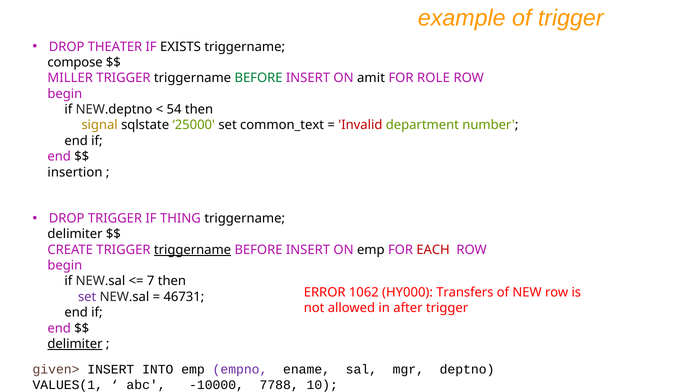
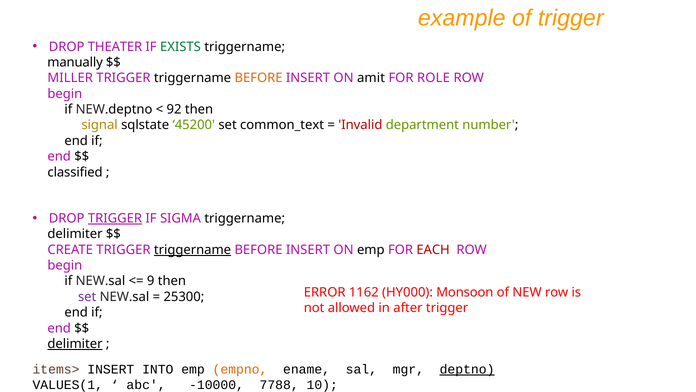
EXISTS colour: black -> green (180, 47)
compose: compose -> manually (75, 62)
BEFORE colour: green -> orange (259, 78)
54: 54 -> 92 (174, 109)
25000: 25000 -> 45200 (194, 125)
insertion: insertion -> classified (75, 172)
TRIGGER underline: none -> present (115, 218)
THING: THING -> SIGMA (180, 218)
7: 7 -> 9 (151, 281)
1062: 1062 -> 1162 (364, 292)
Transfers: Transfers -> Monsoon (465, 292)
46731: 46731 -> 25300 (184, 296)
given>: given> -> items> (56, 369)
empno colour: purple -> orange (240, 369)
deptno underline: none -> present (467, 369)
